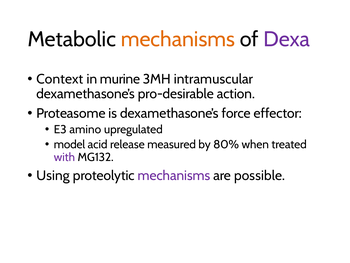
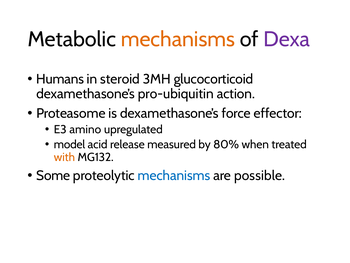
Context: Context -> Humans (60, 79)
murine: murine -> steroid (120, 79)
intramuscular: intramuscular -> glucocorticoid (214, 79)
pro-desirable: pro-desirable -> pro-ubiquitin (176, 94)
with colour: purple -> orange (64, 157)
Using: Using -> Some (53, 175)
mechanisms colour: purple -> blue (174, 175)
